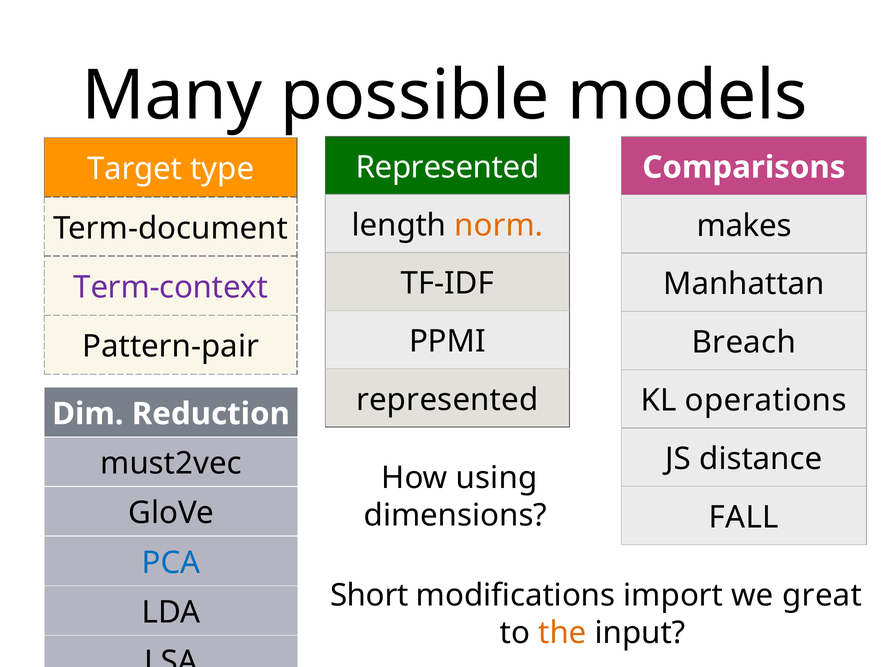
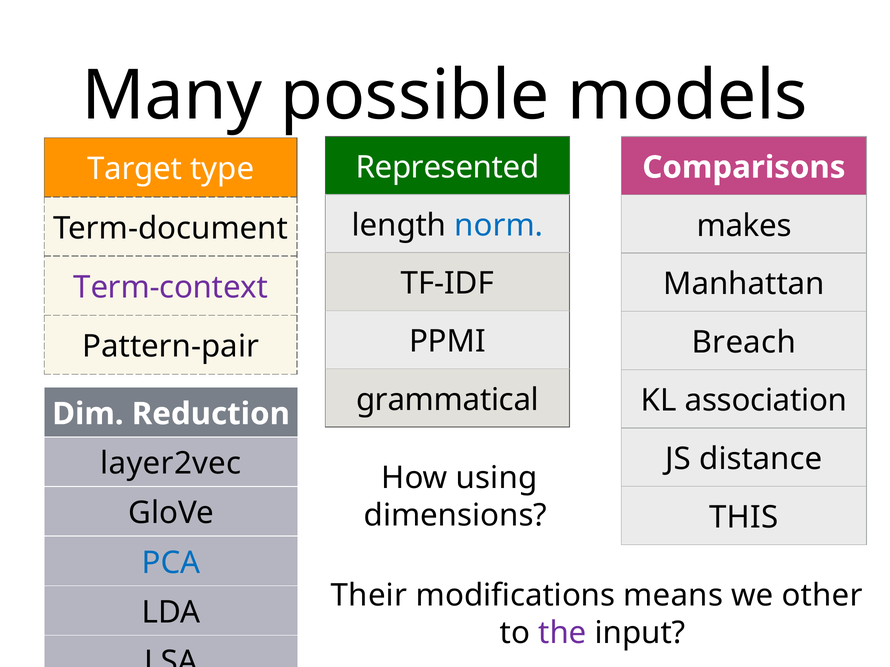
norm colour: orange -> blue (499, 226)
represented: represented -> grammatical (447, 400)
operations: operations -> association (766, 401)
must2vec: must2vec -> layer2vec (171, 464)
FALL: FALL -> THIS (744, 518)
Short: Short -> Their (369, 596)
import: import -> means (673, 596)
great: great -> other (822, 596)
the colour: orange -> purple (562, 634)
